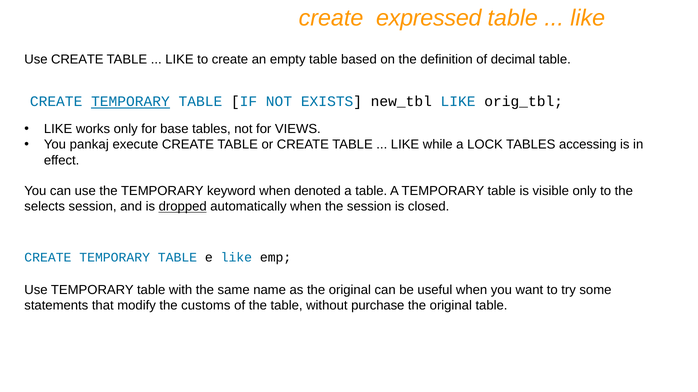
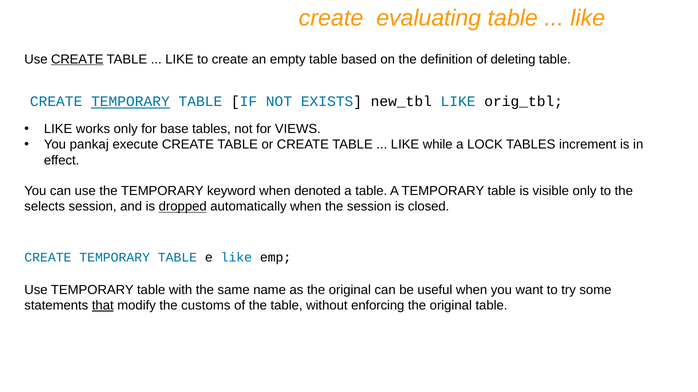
expressed: expressed -> evaluating (429, 18)
CREATE underline: none -> present (77, 59)
decimal: decimal -> deleting (513, 59)
accessing: accessing -> increment (588, 145)
that underline: none -> present (103, 306)
purchase: purchase -> enforcing (378, 306)
